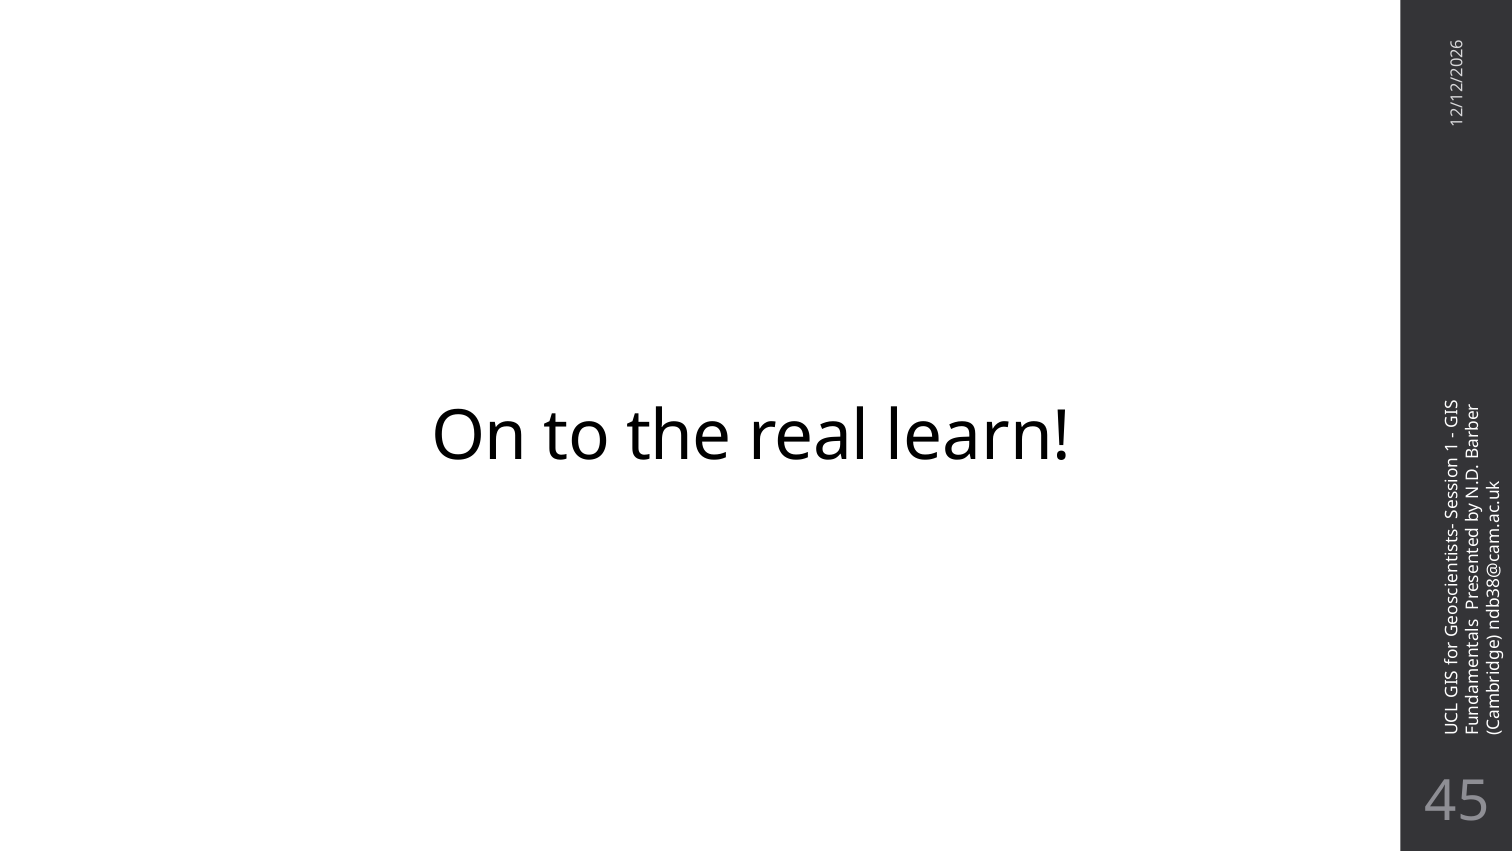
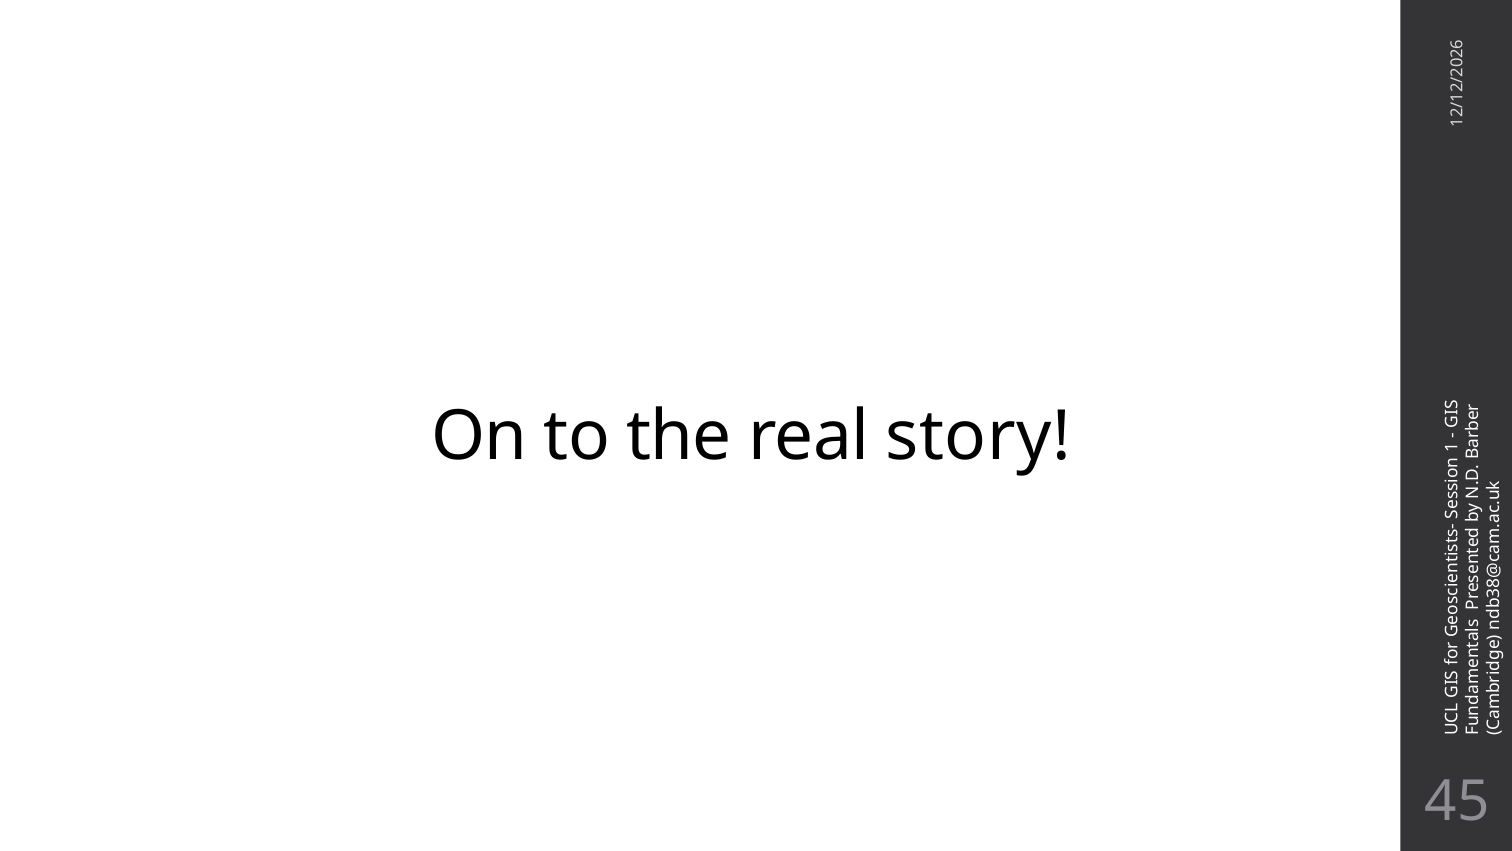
learn: learn -> story (978, 436)
